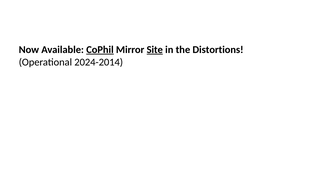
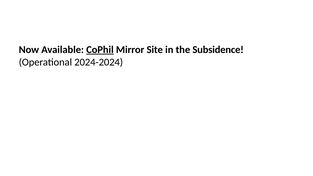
Site underline: present -> none (155, 50)
Distortions: Distortions -> Subsidence (218, 50)
2024-2014: 2024-2014 -> 2024-2024 (99, 62)
